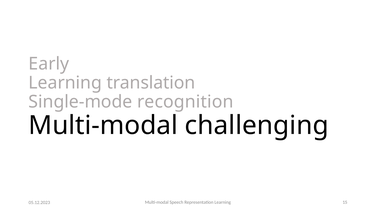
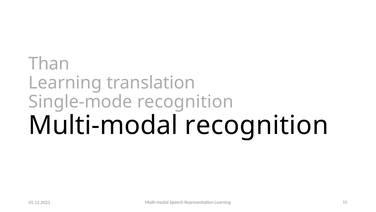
Early: Early -> Than (49, 64)
Multi-modal challenging: challenging -> recognition (257, 125)
